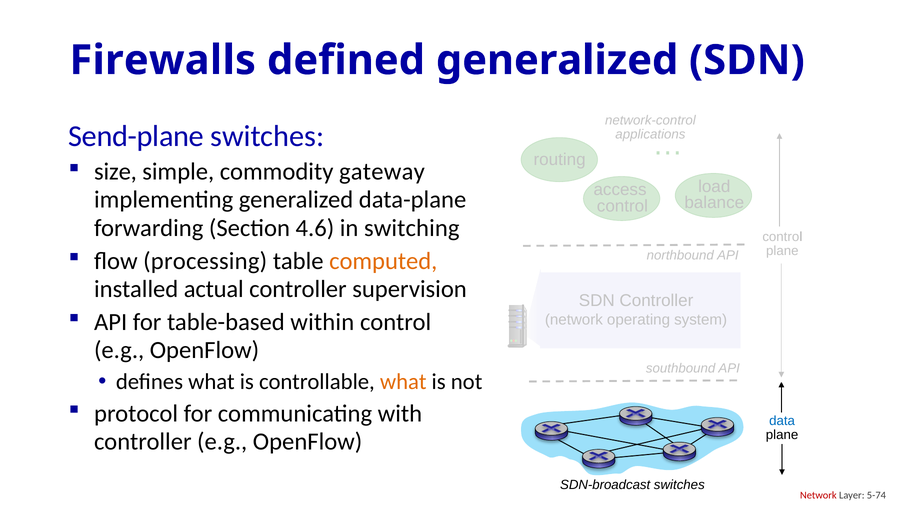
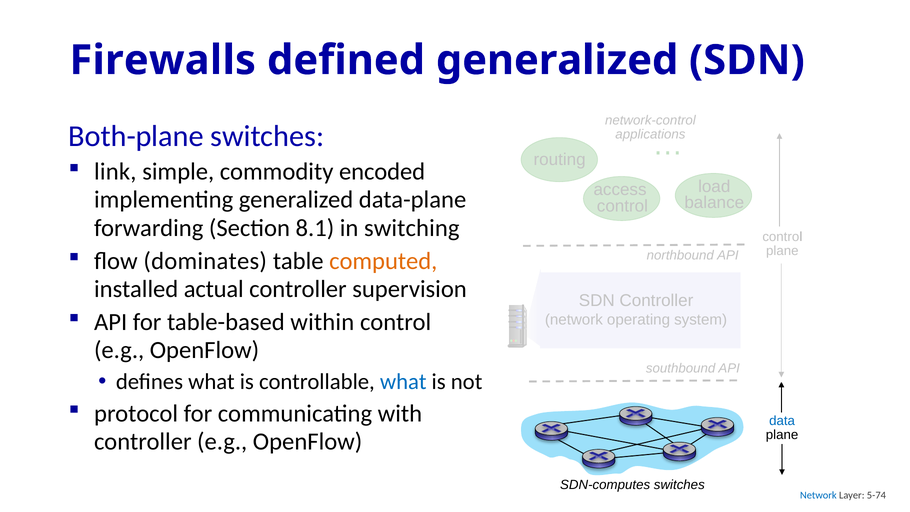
Send-plane: Send-plane -> Both-plane (136, 136)
size: size -> link (115, 172)
gateway: gateway -> encoded (382, 172)
4.6: 4.6 -> 8.1 (315, 228)
processing: processing -> dominates (205, 261)
what colour: orange -> blue (403, 381)
SDN-broadcast: SDN-broadcast -> SDN-computes (605, 485)
Network colour: red -> blue (818, 495)
